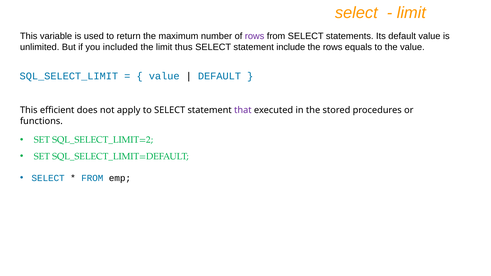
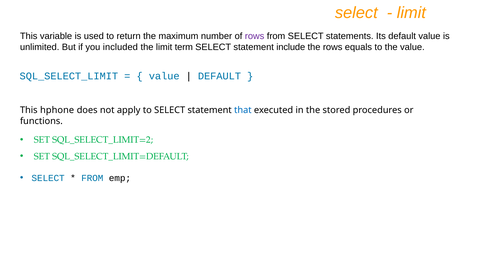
thus: thus -> term (184, 47)
efficient: efficient -> hphone (57, 110)
that colour: purple -> blue (243, 110)
